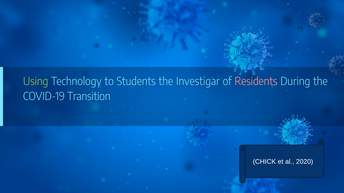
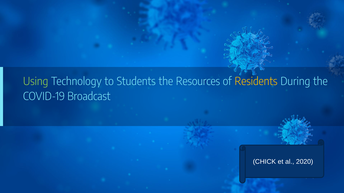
Investigar: Investigar -> Resources (198, 82)
Residents colour: pink -> yellow (256, 82)
Transition: Transition -> Broadcast (89, 97)
